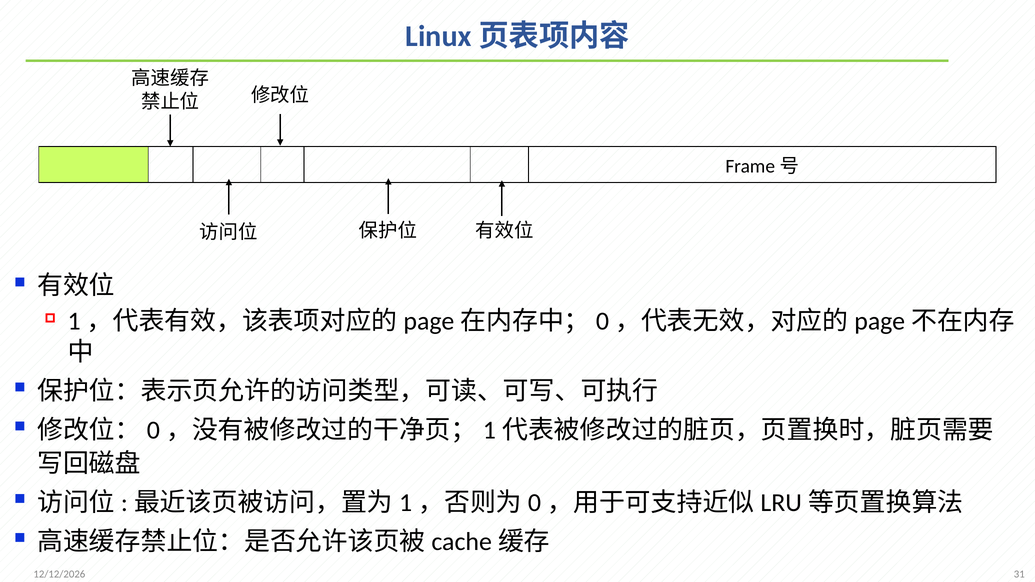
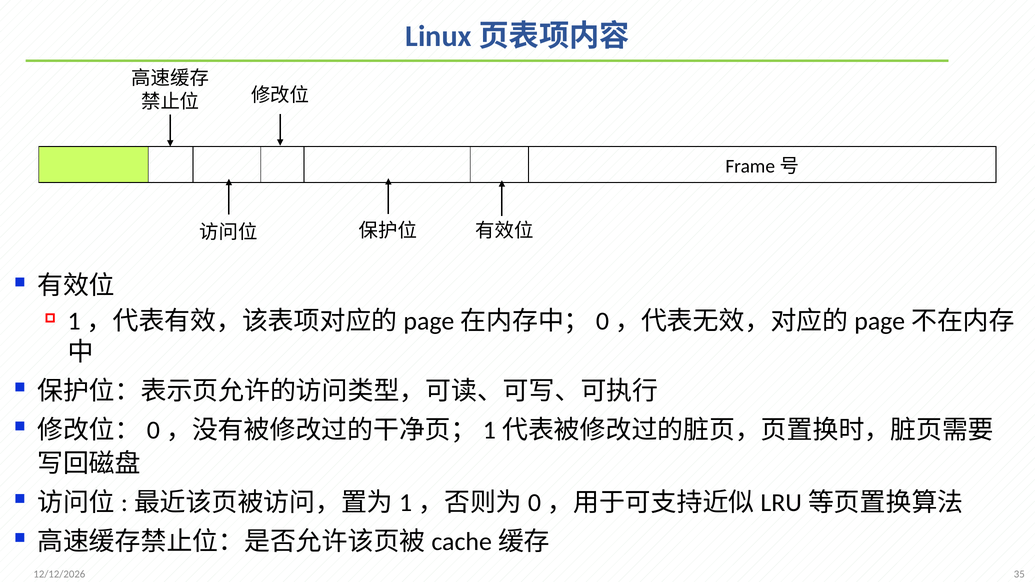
31: 31 -> 35 (1019, 575)
